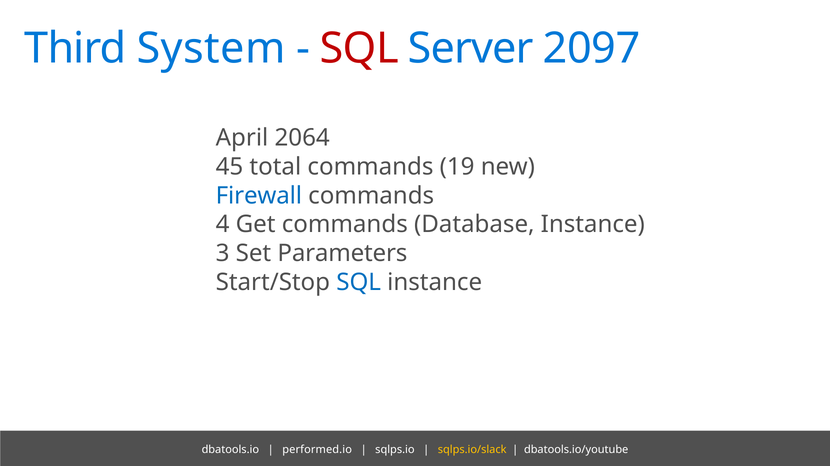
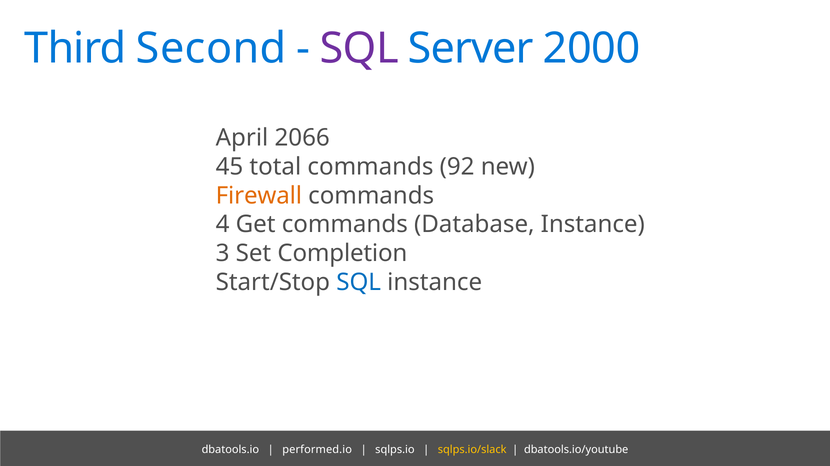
System: System -> Second (211, 49)
SQL colour: red -> purple (359, 49)
2097: 2097 -> 2000 (592, 49)
2064: 2064 -> 2066 (302, 138)
19: 19 -> 92 (457, 167)
Firewall colour: blue -> orange (259, 196)
Parameters: Parameters -> Completion (342, 254)
